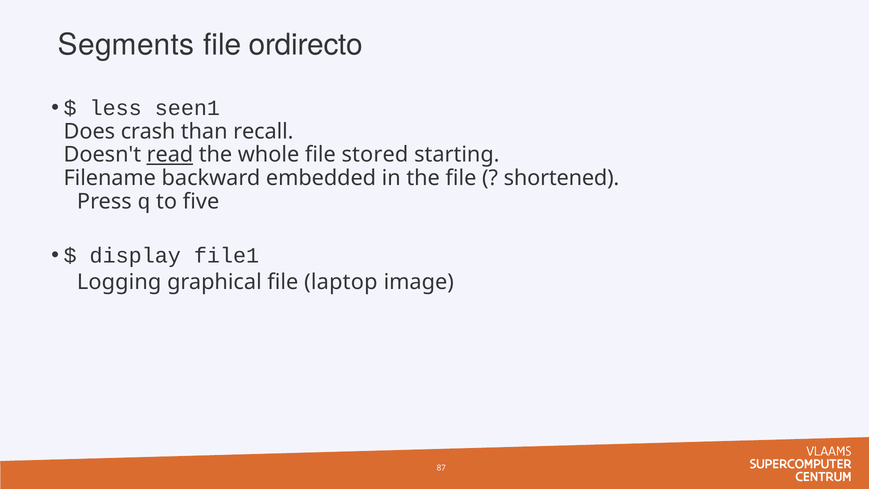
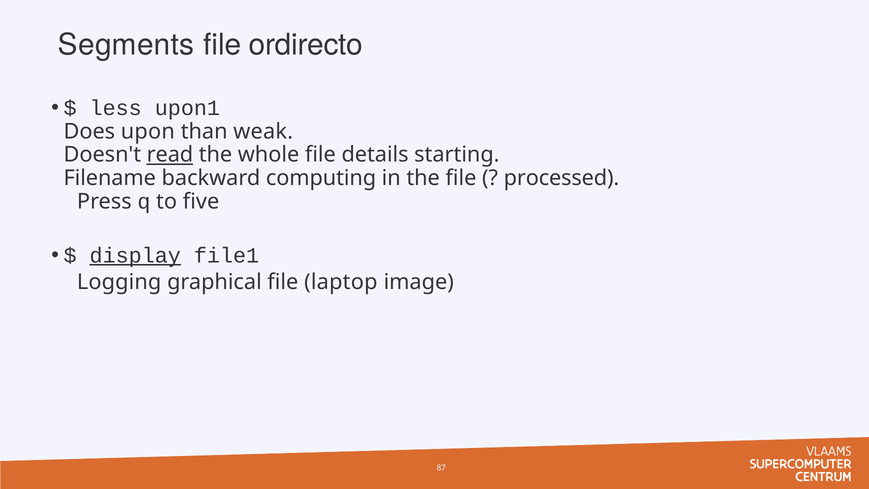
seen1: seen1 -> upon1 (187, 108)
crash: crash -> upon (148, 131)
recall: recall -> weak (263, 131)
stored: stored -> details (375, 155)
embedded: embedded -> computing (321, 178)
shortened: shortened -> processed (561, 178)
display underline: none -> present (135, 255)
